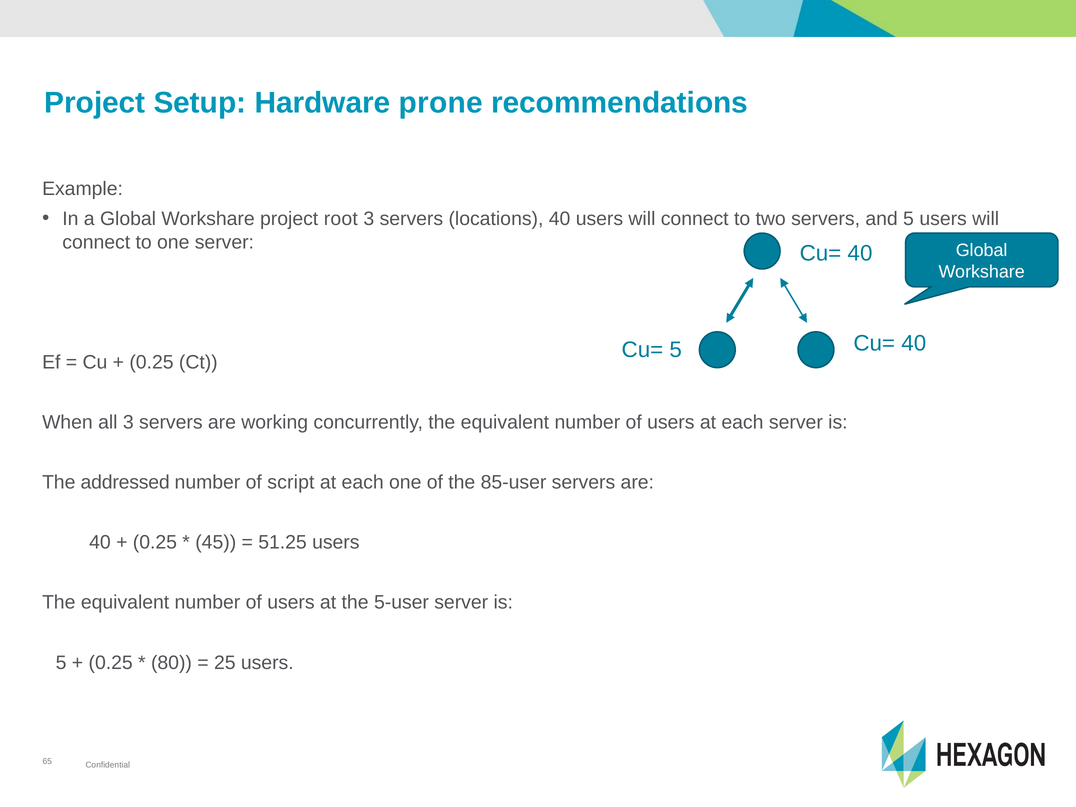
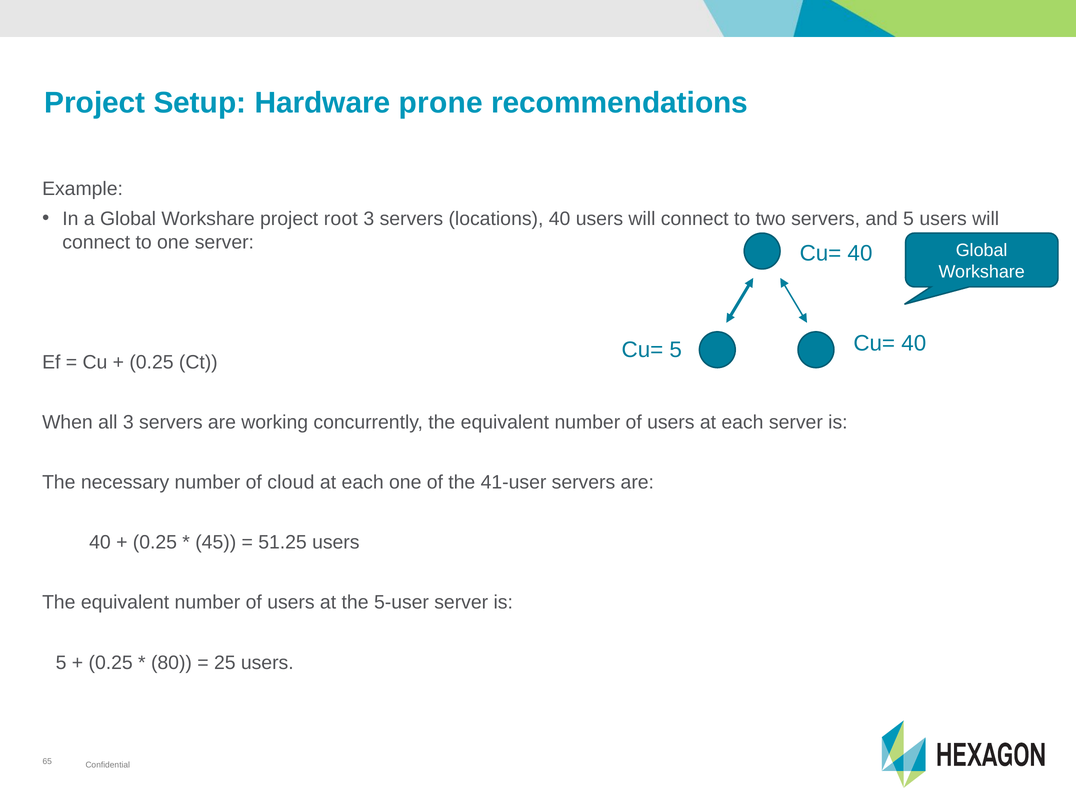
addressed: addressed -> necessary (125, 482)
script: script -> cloud (291, 482)
85-user: 85-user -> 41-user (514, 482)
